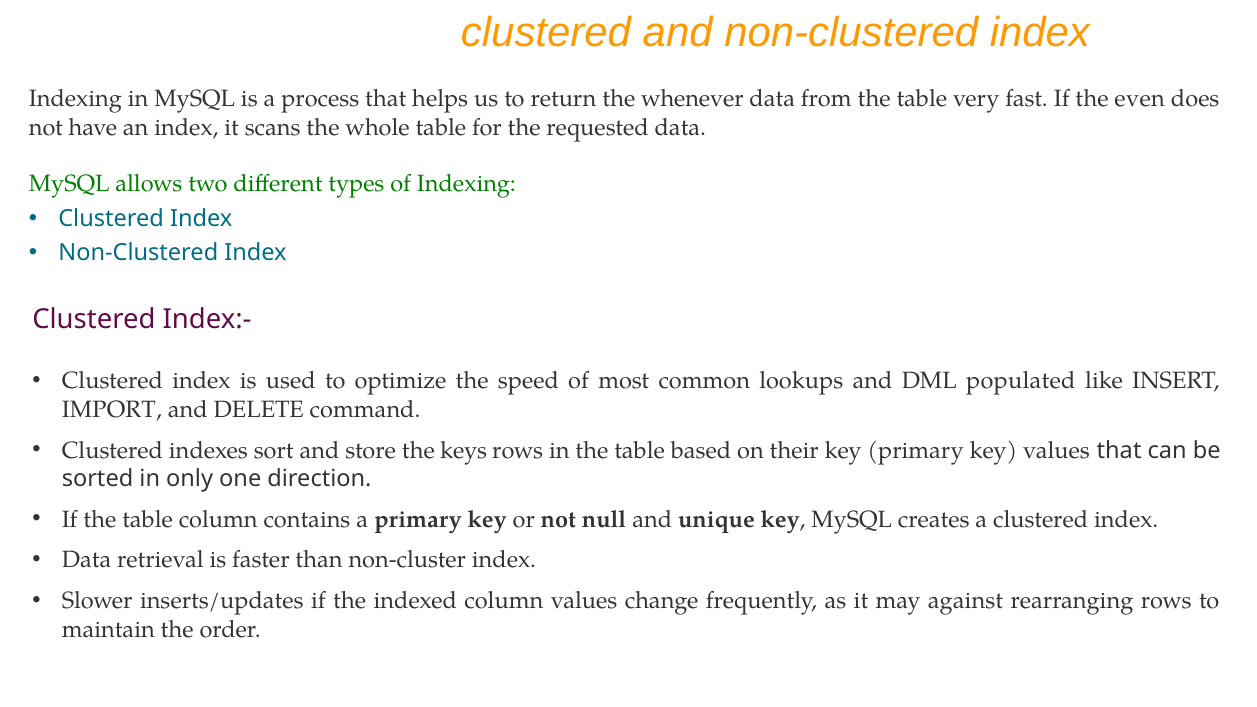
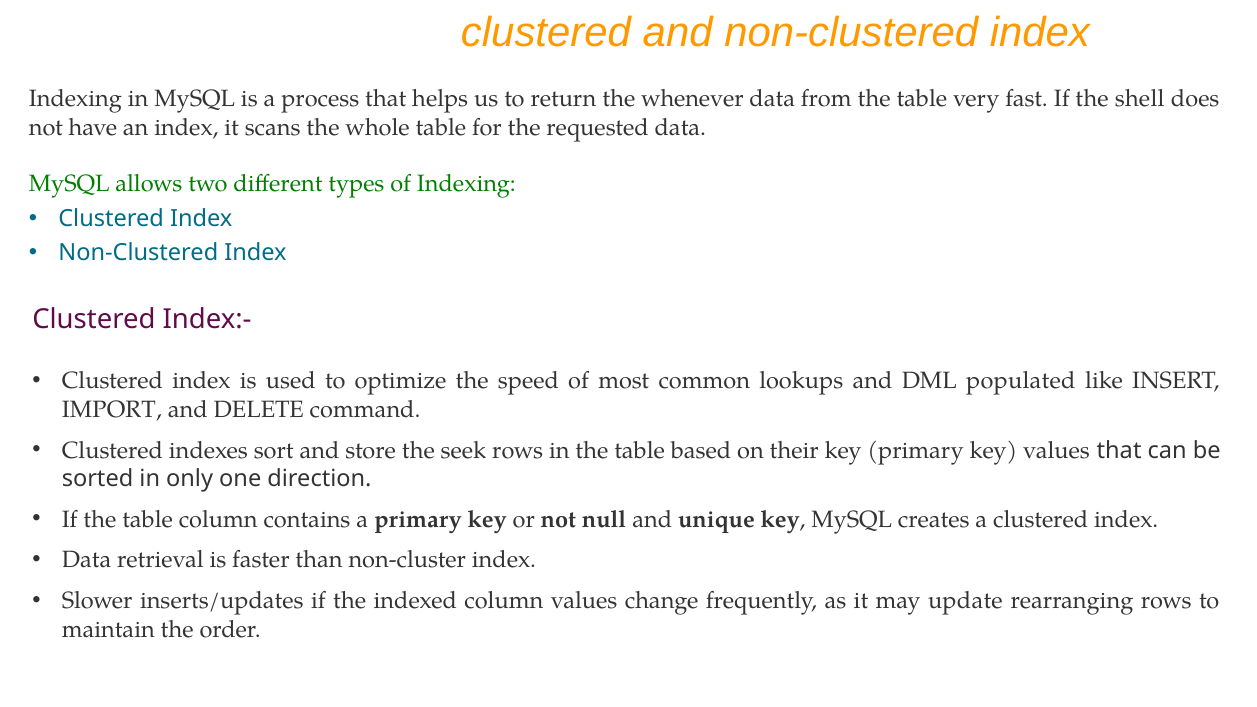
even: even -> shell (1140, 99)
keys: keys -> seek (464, 450)
against: against -> update (965, 601)
